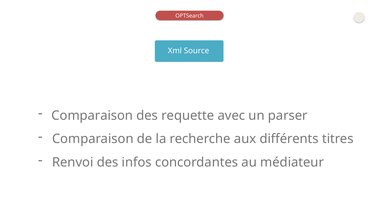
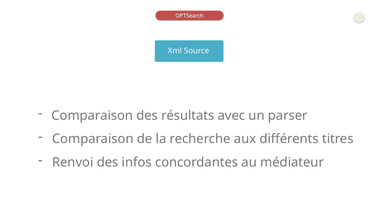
requette: requette -> résultats (188, 116)
